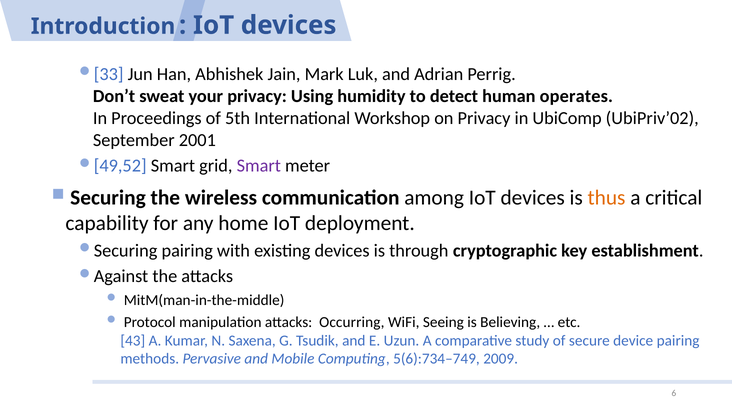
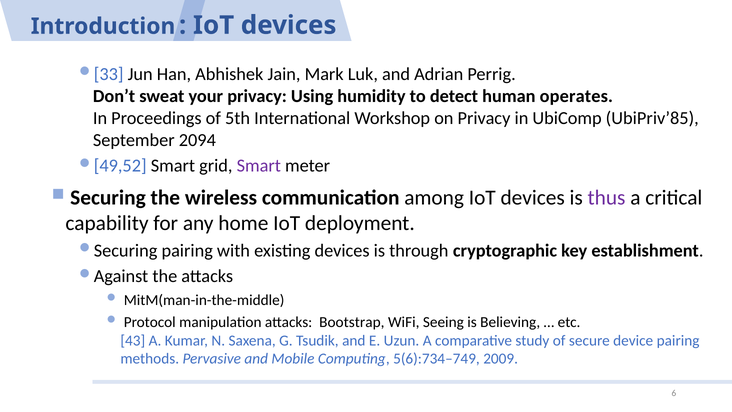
UbiPriv’02: UbiPriv’02 -> UbiPriv’85 (652, 118)
2001: 2001 -> 2094 (197, 140)
thus colour: orange -> purple (607, 197)
Occurring: Occurring -> Bootstrap (352, 322)
